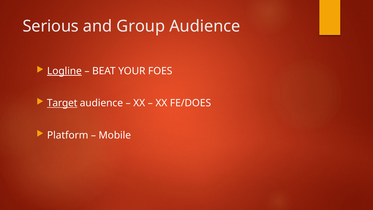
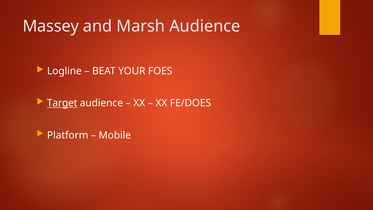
Serious: Serious -> Massey (51, 26)
Group: Group -> Marsh (141, 26)
Logline underline: present -> none (64, 71)
